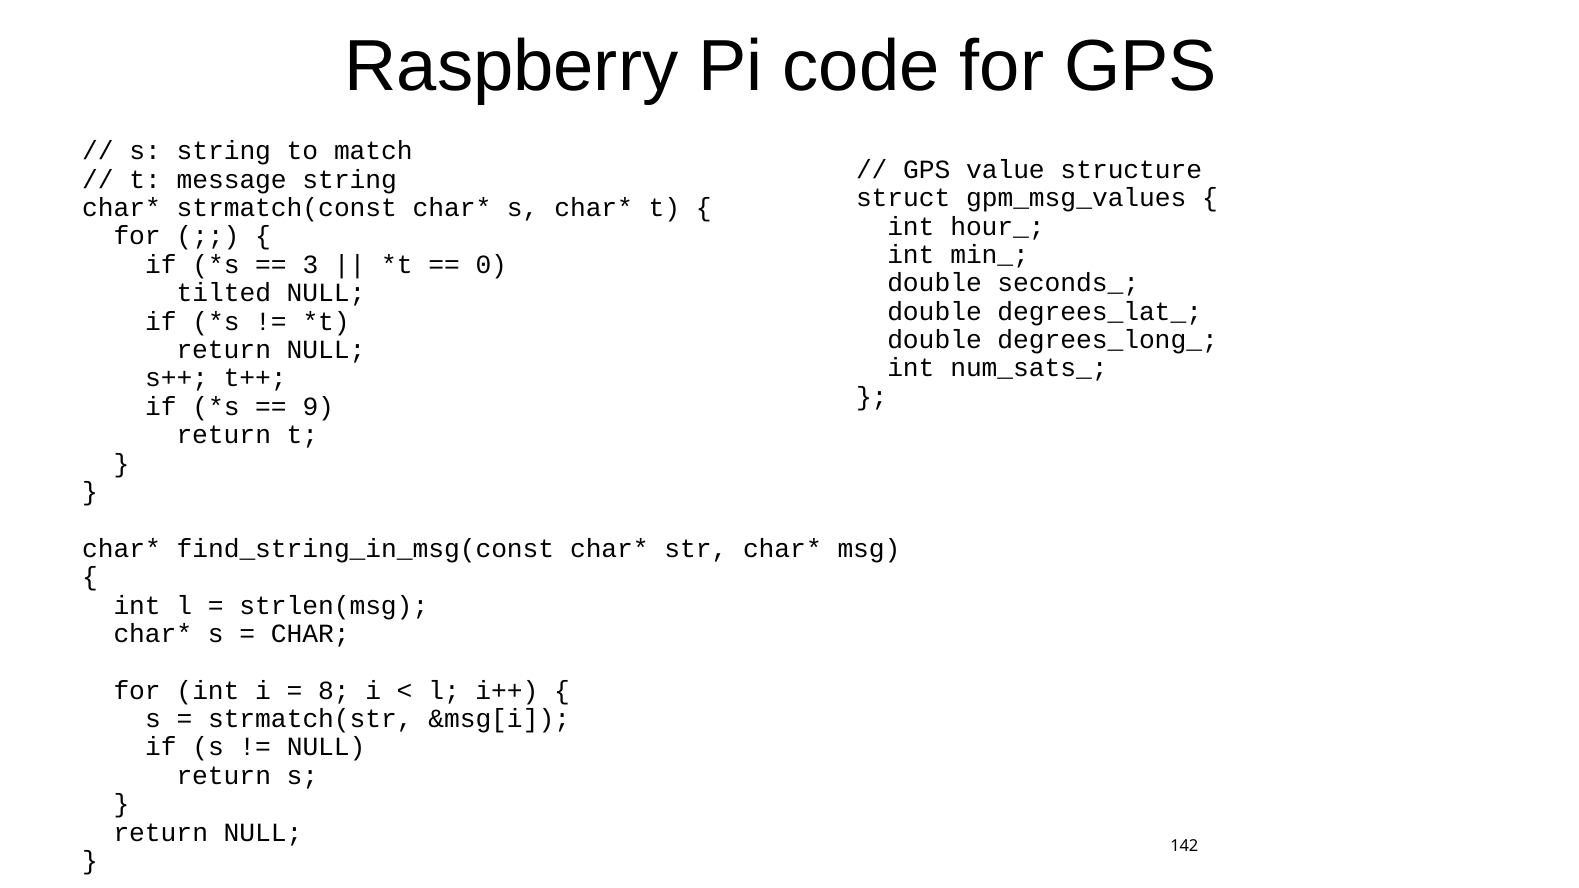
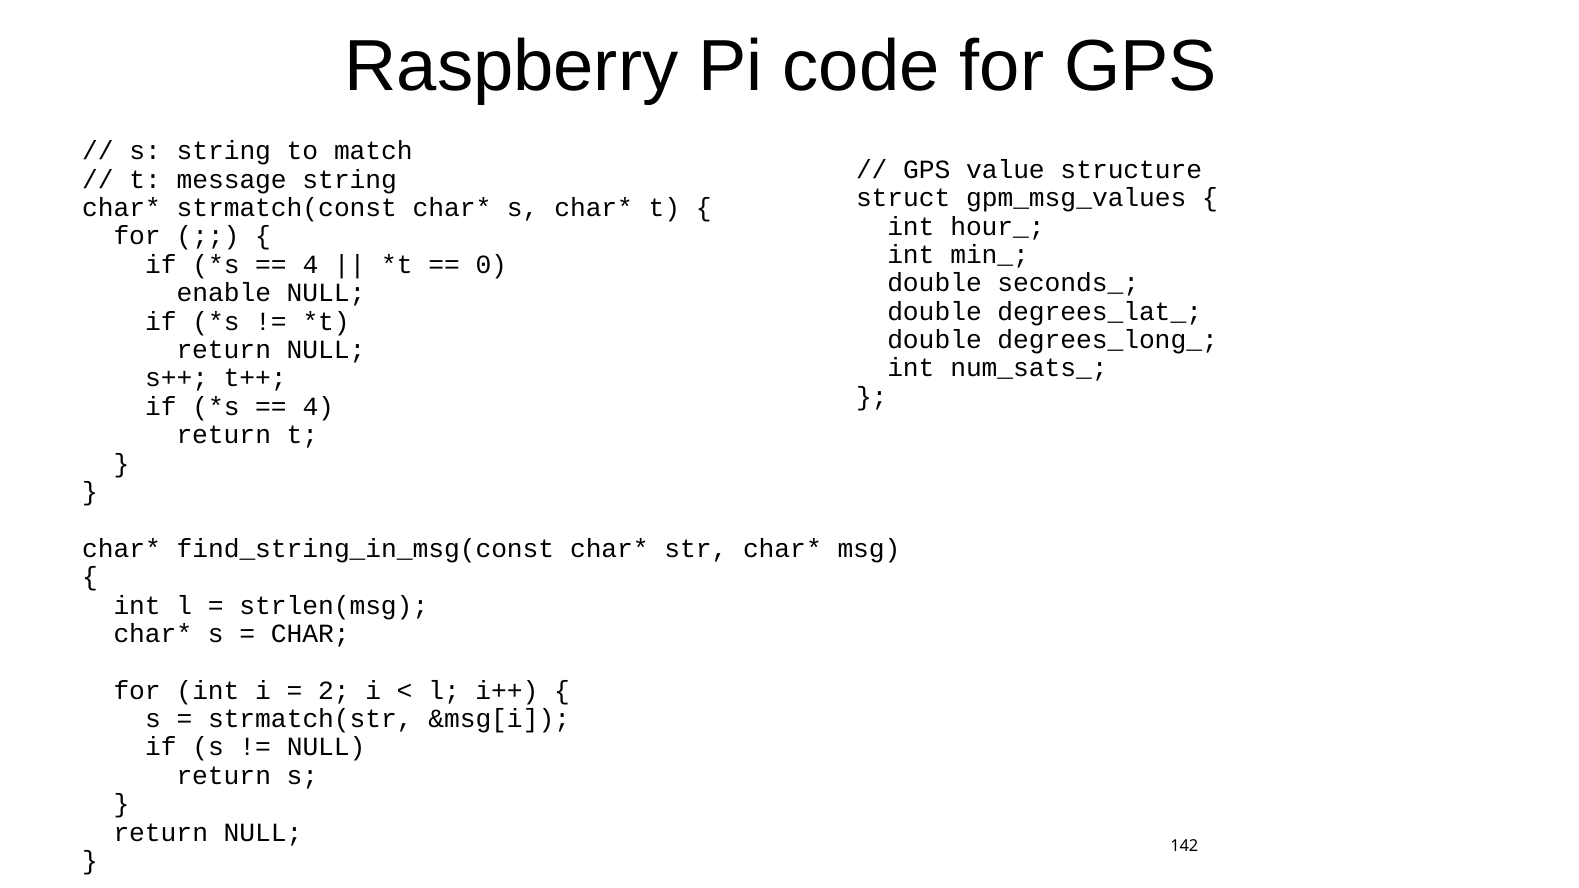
3: 3 -> 4 (310, 265)
tilted: tilted -> enable (224, 293)
9: 9 -> 4 (318, 407)
8: 8 -> 2 (334, 691)
